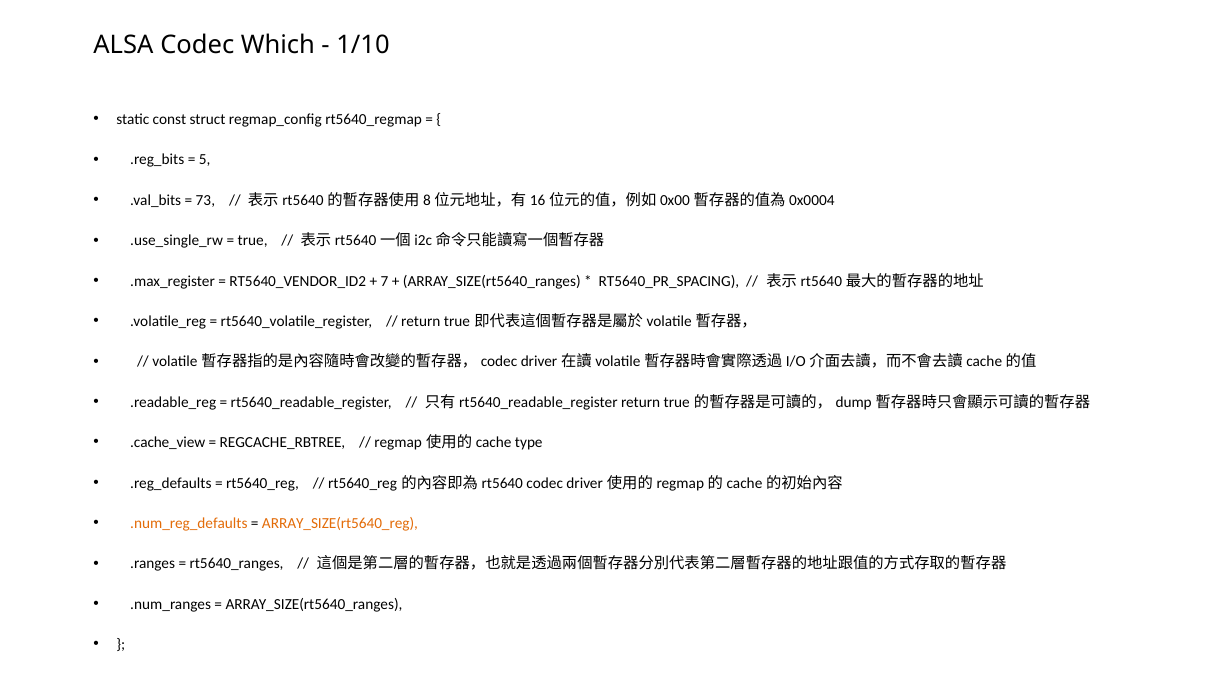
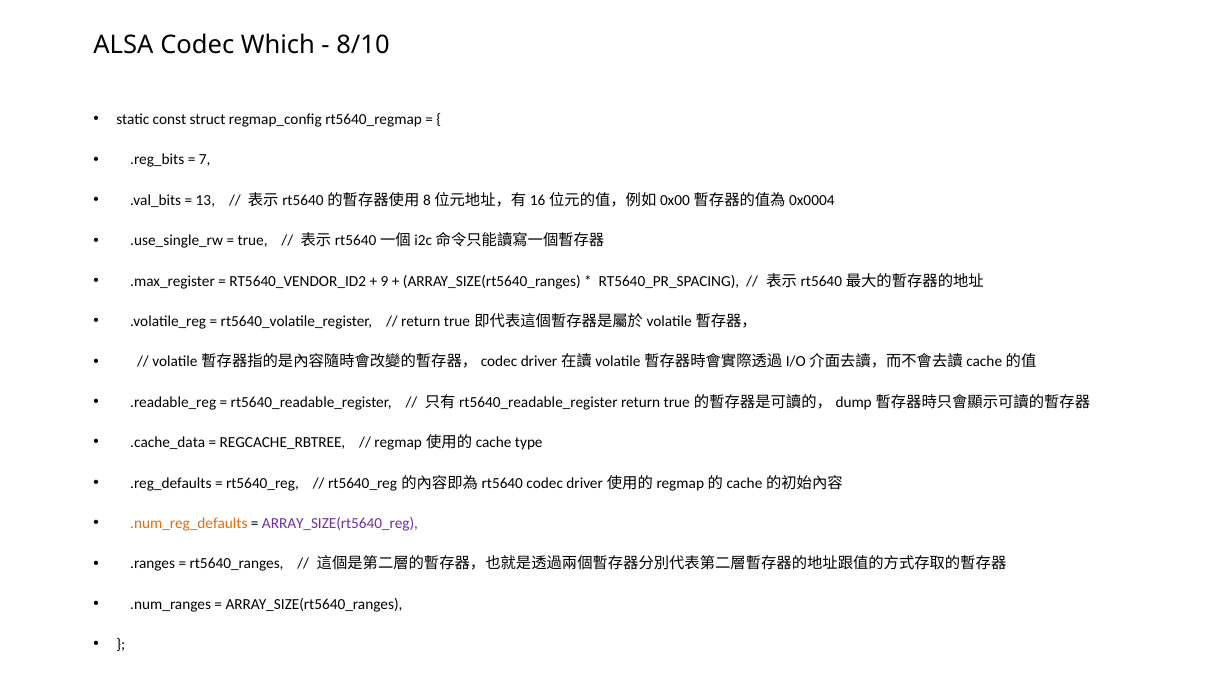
1/10: 1/10 -> 8/10 (363, 45)
5: 5 -> 7 (205, 160)
73: 73 -> 13 (205, 200)
7: 7 -> 9 (384, 281)
.cache_view: .cache_view -> .cache_data (168, 442)
ARRAY_SIZE(rt5640_reg colour: orange -> purple (340, 523)
